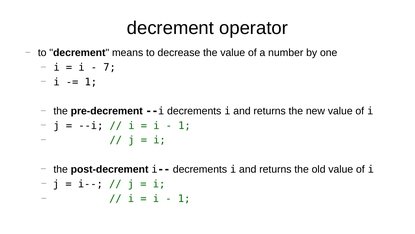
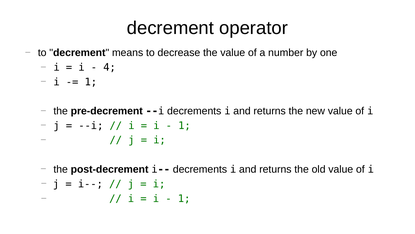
7: 7 -> 4 (110, 67)
